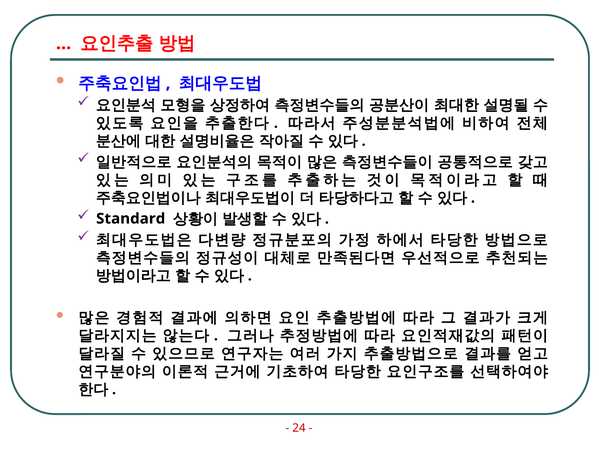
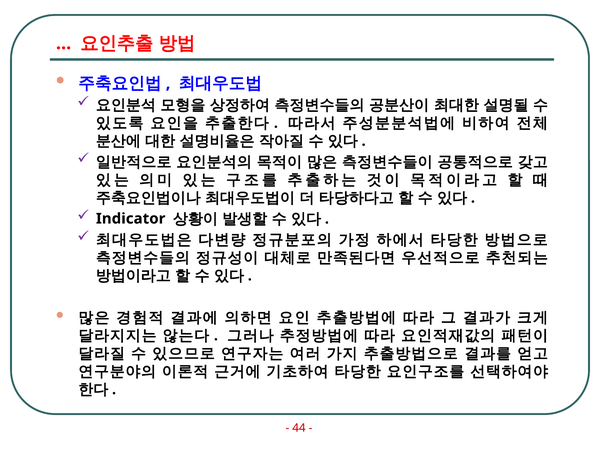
Standard: Standard -> Indicator (131, 219)
24: 24 -> 44 (299, 428)
